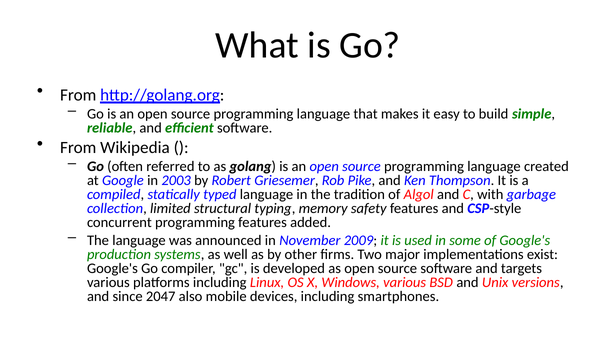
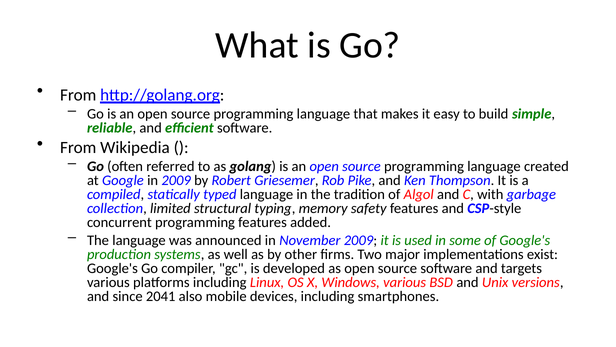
in 2003: 2003 -> 2009 (176, 180)
2047: 2047 -> 2041 (161, 296)
